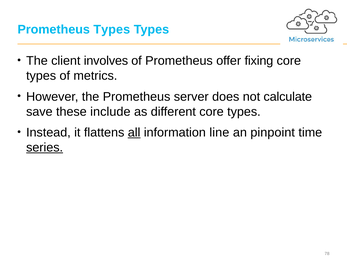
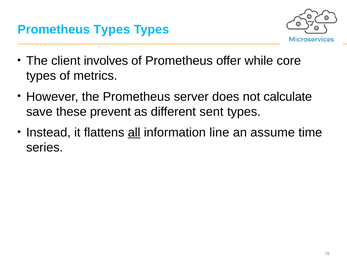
fixing: fixing -> while (259, 61)
include: include -> prevent (110, 112)
different core: core -> sent (211, 112)
pinpoint: pinpoint -> assume (273, 133)
series underline: present -> none (45, 148)
